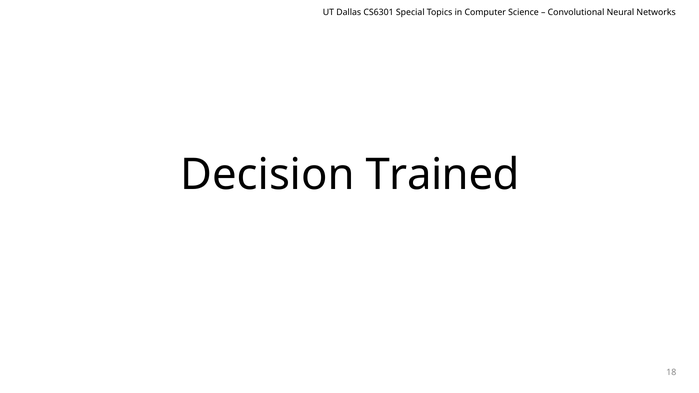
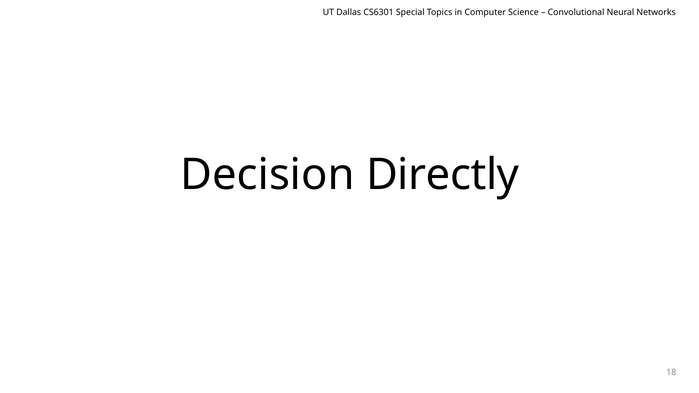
Trained: Trained -> Directly (443, 175)
